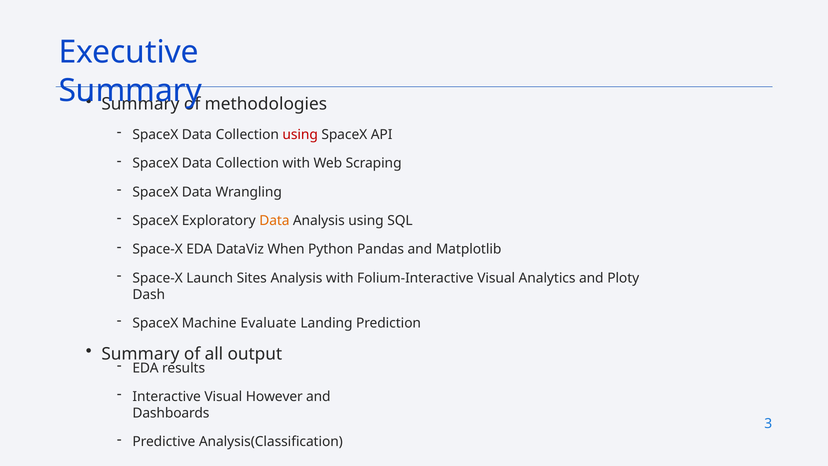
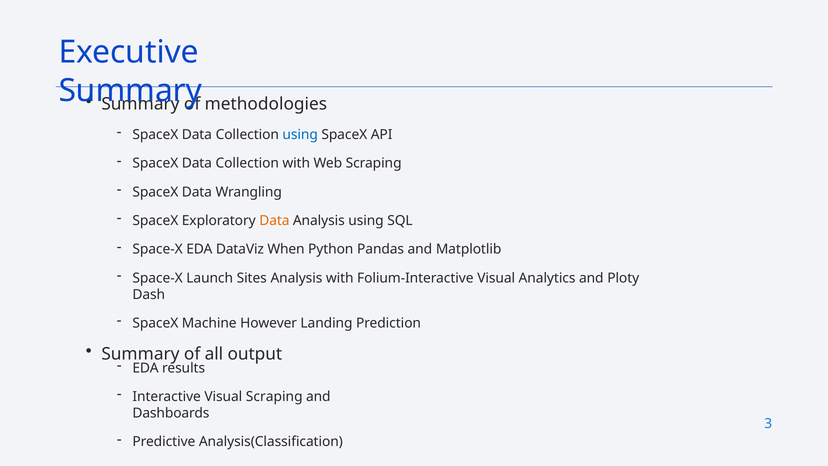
using colour: red -> blue (300, 135)
Evaluate: Evaluate -> However (269, 323)
Visual However: However -> Scraping (274, 396)
